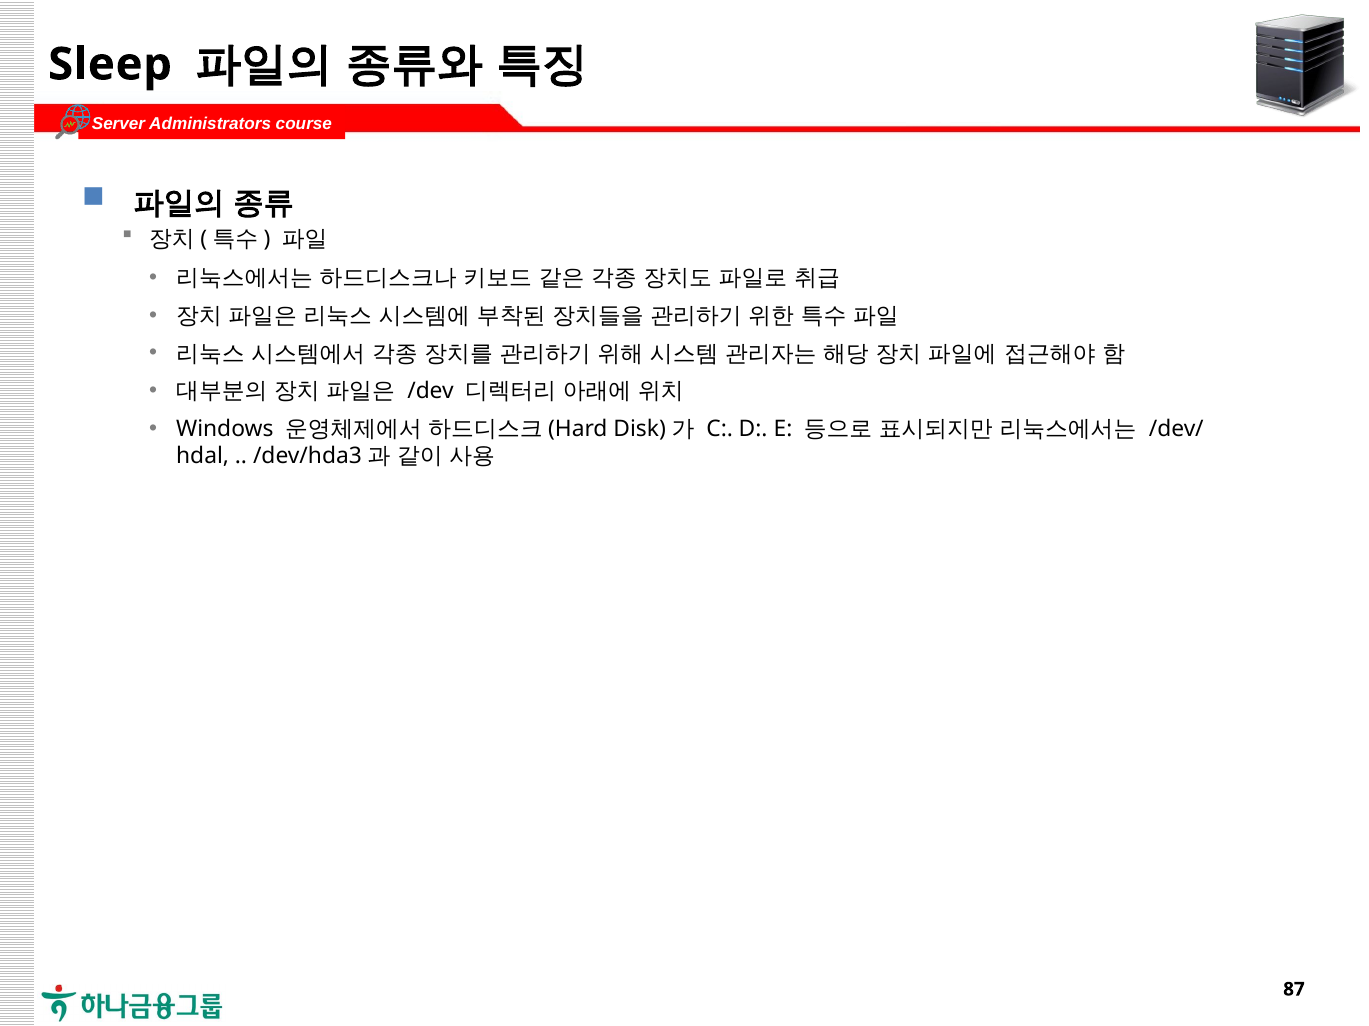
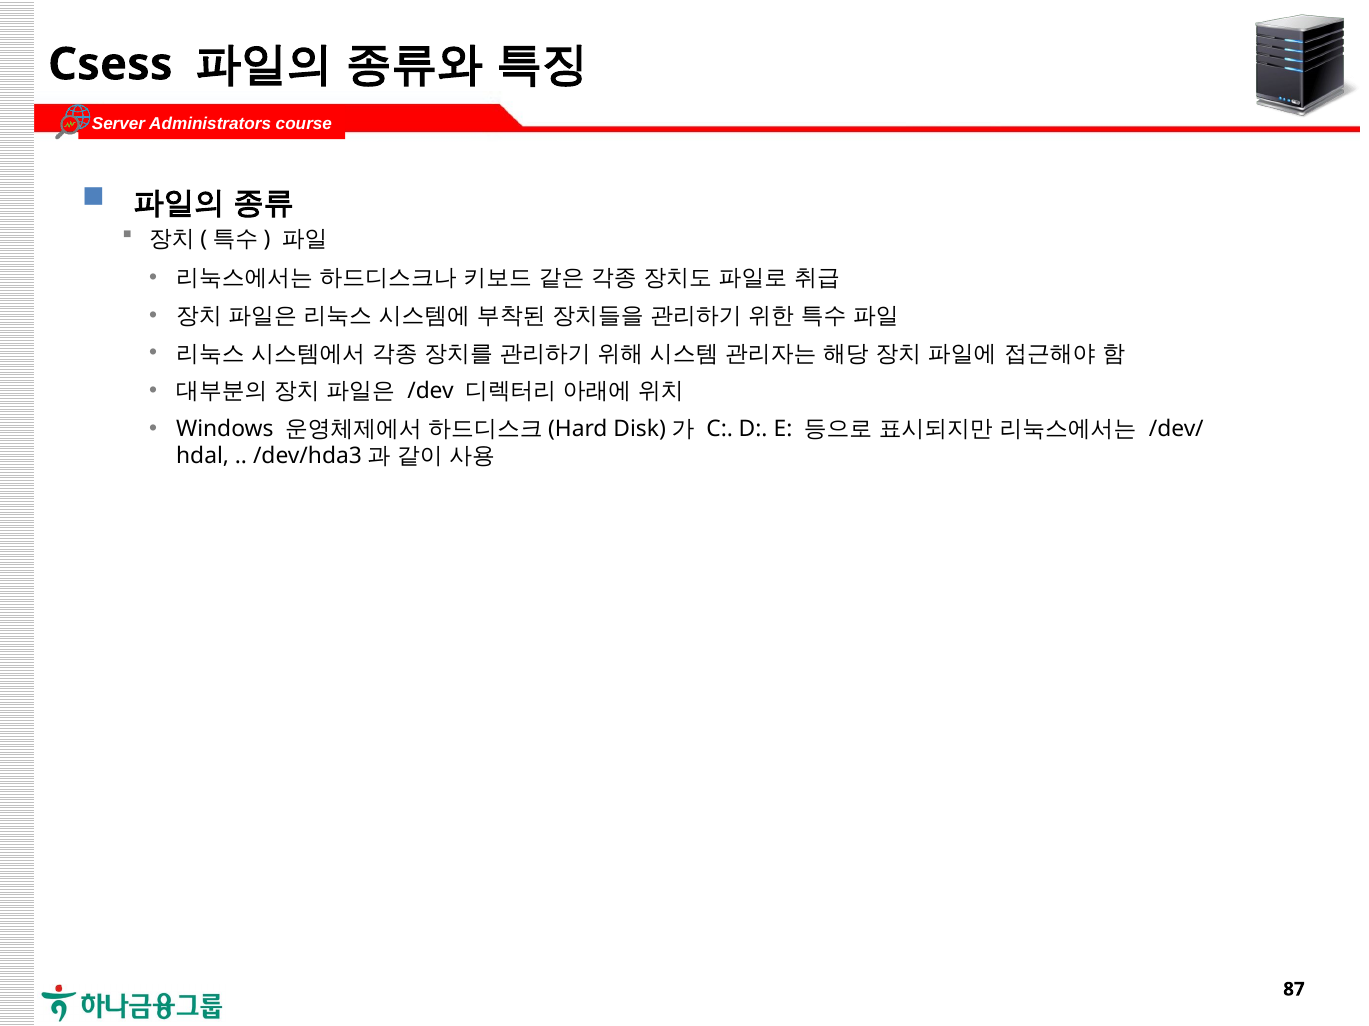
Sleep: Sleep -> Csess (110, 64)
